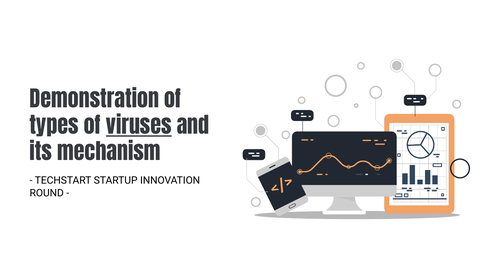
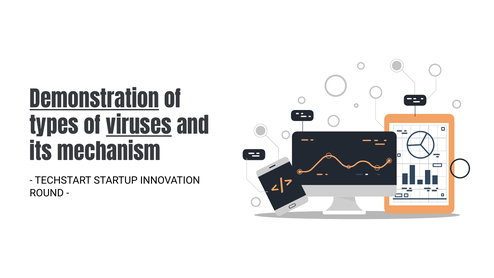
Demonstration underline: none -> present (94, 100)
